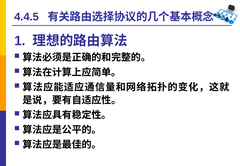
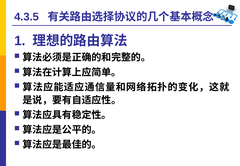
4.4.5: 4.4.5 -> 4.3.5 (27, 17)
